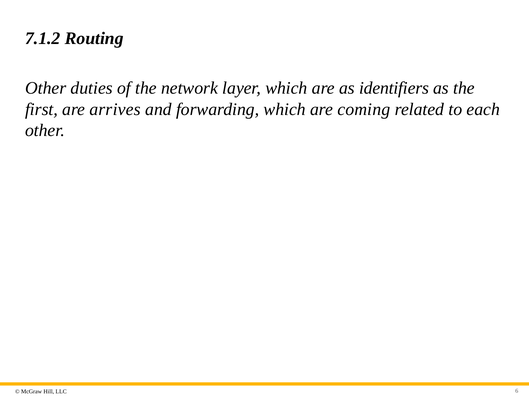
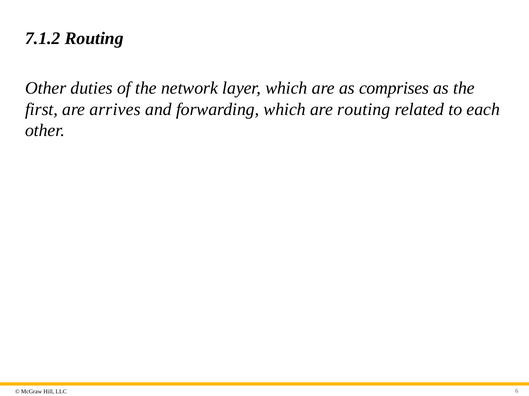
identifiers: identifiers -> comprises (394, 88)
are coming: coming -> routing (364, 109)
